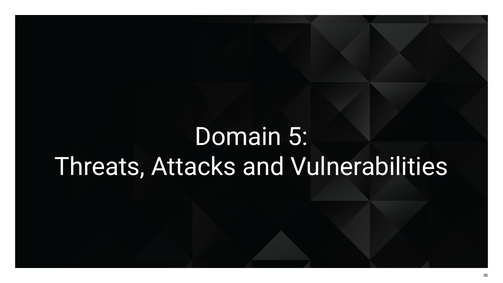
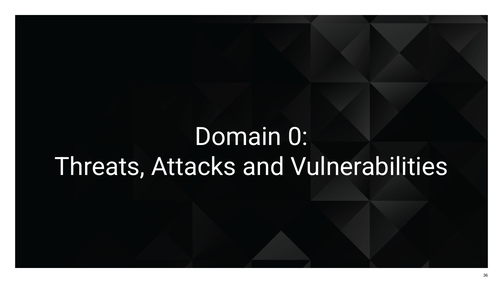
5: 5 -> 0 (298, 137)
